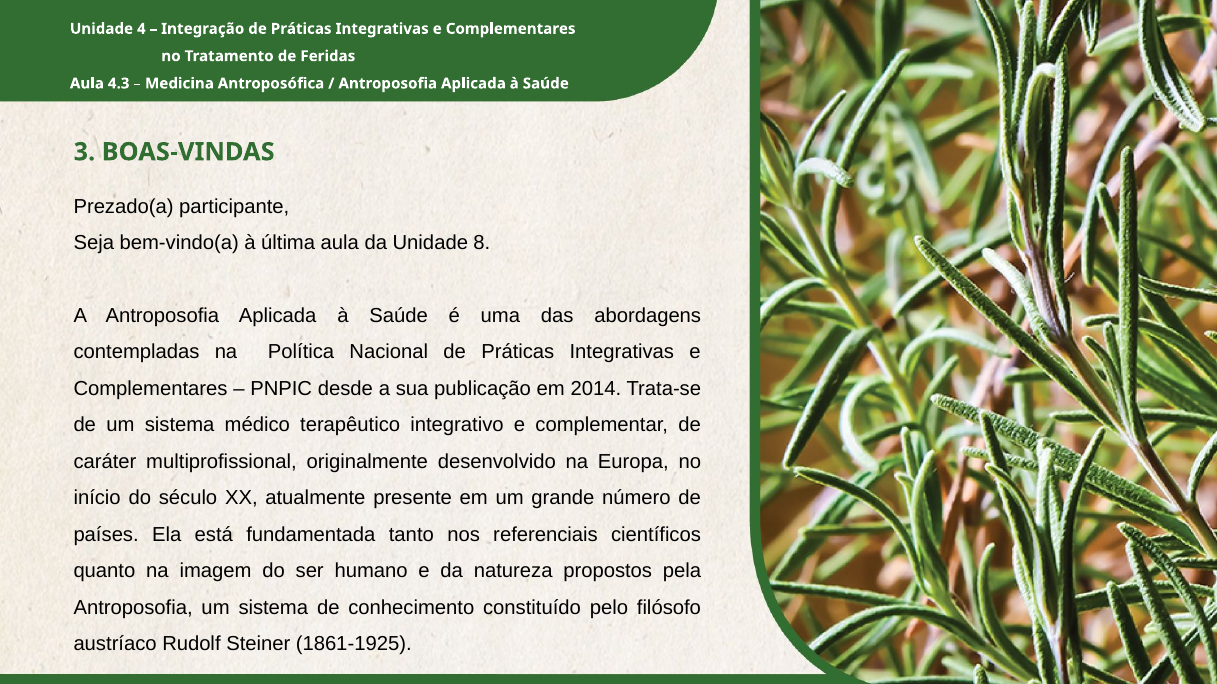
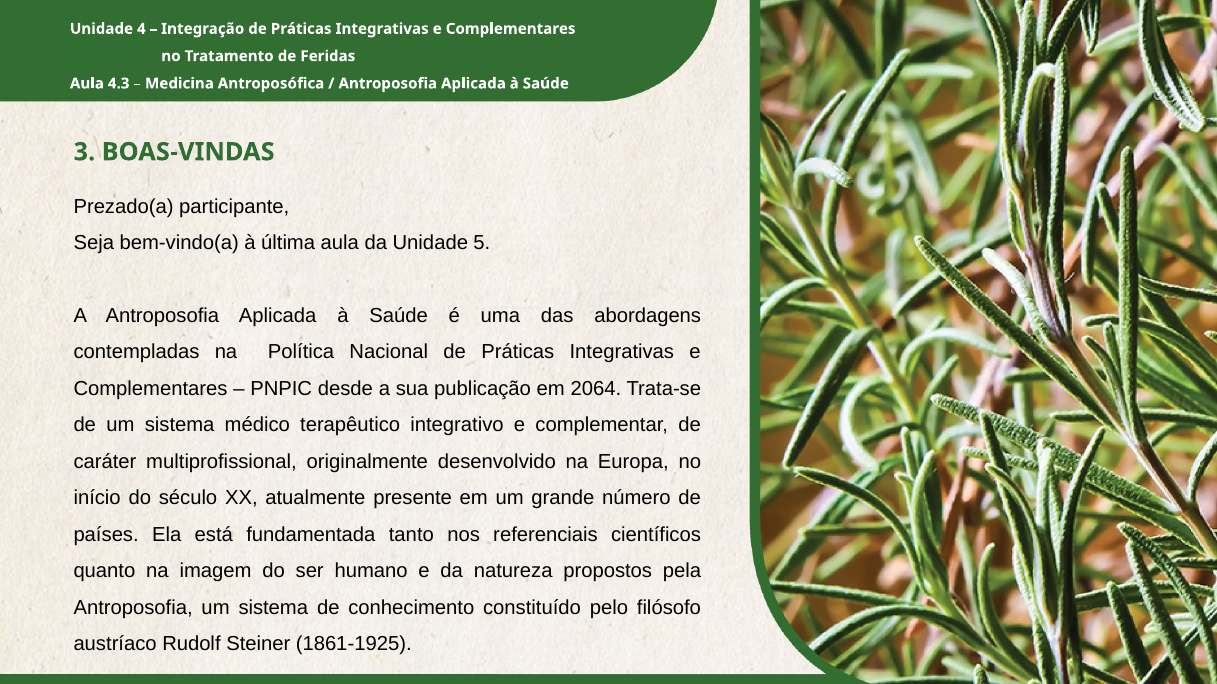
8: 8 -> 5 (482, 243)
2014: 2014 -> 2064 (596, 389)
